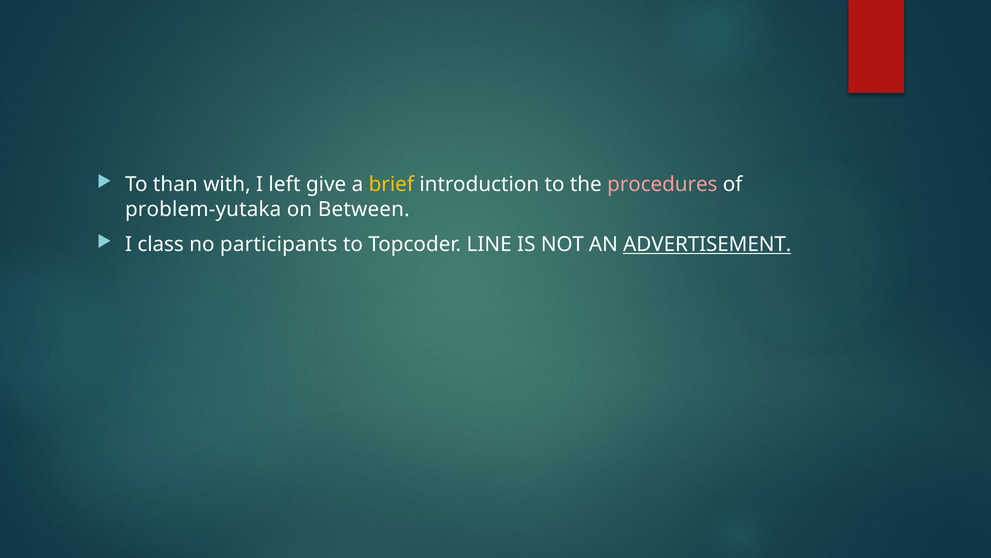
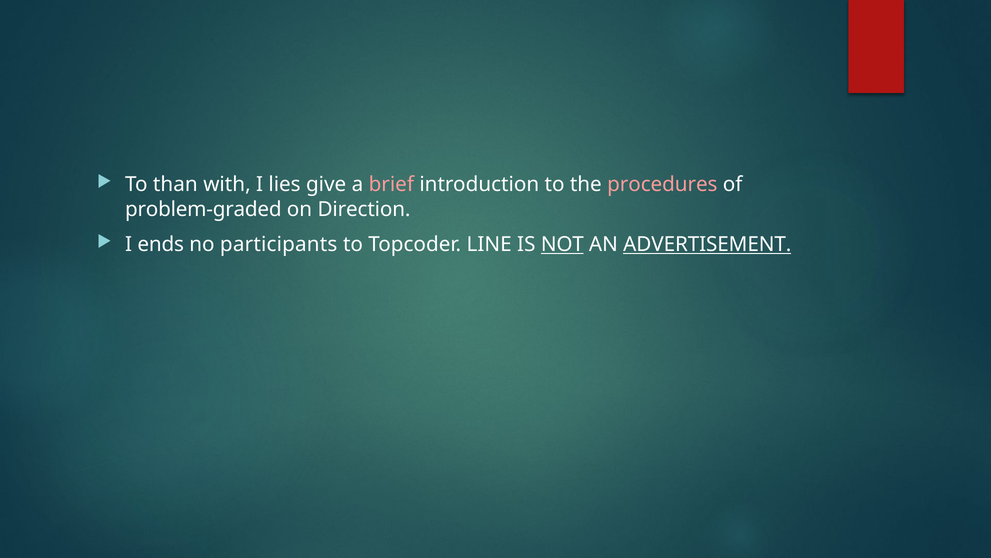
left: left -> lies (285, 184)
brief colour: yellow -> pink (391, 184)
problem-yutaka: problem-yutaka -> problem-graded (203, 209)
Between: Between -> Direction (364, 209)
class: class -> ends (161, 244)
NOT underline: none -> present (562, 244)
